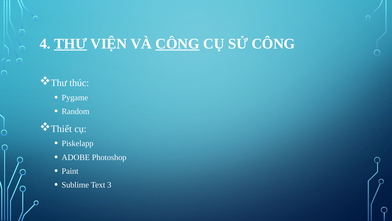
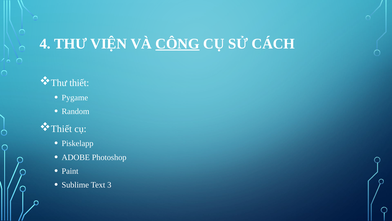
THƯ underline: present -> none (71, 44)
SỬ CÔNG: CÔNG -> CÁCH (273, 44)
Thư thúc: thúc -> thiết (79, 83)
